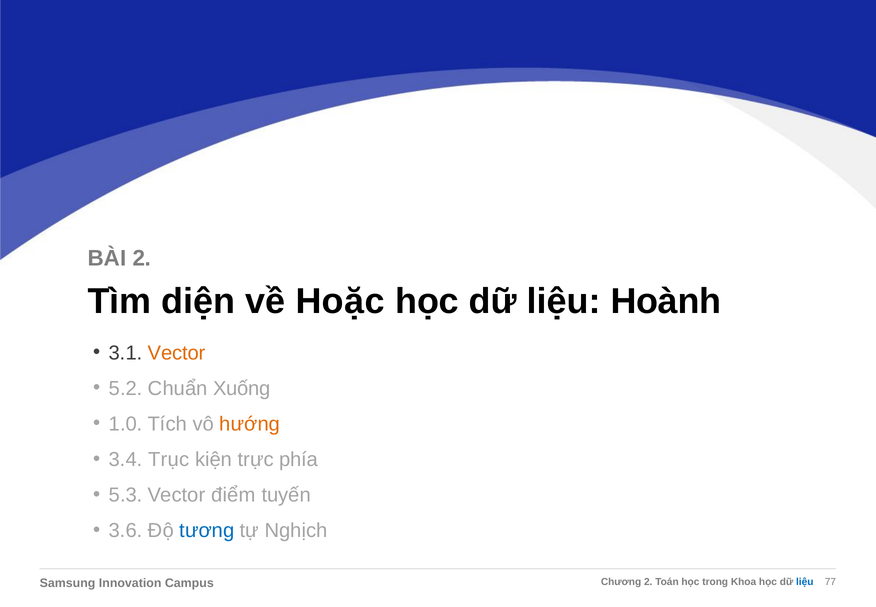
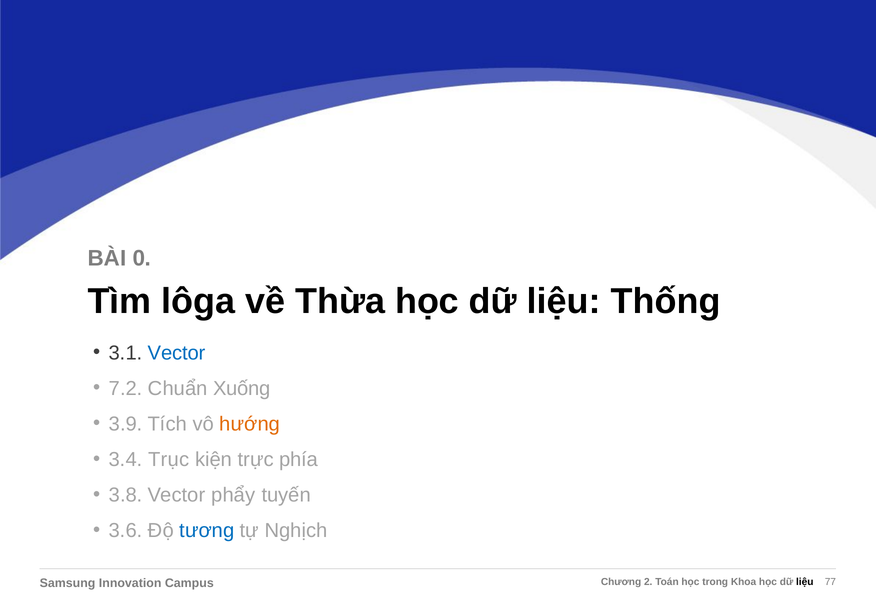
BÀI 2: 2 -> 0 (142, 258)
diện: diện -> lôga (198, 301)
Hoặc: Hoặc -> Thừa (340, 301)
Hoành: Hoành -> Thống (666, 301)
Vector colour: orange -> blue (177, 353)
5.2: 5.2 -> 7.2 (126, 388)
1.0: 1.0 -> 3.9 (126, 424)
5.3: 5.3 -> 3.8 (126, 495)
điểm: điểm -> phẩy (233, 495)
liệu colour: blue -> black (805, 582)
